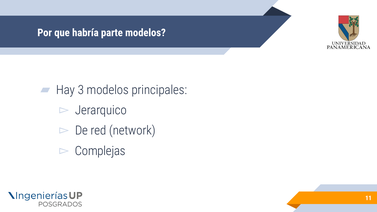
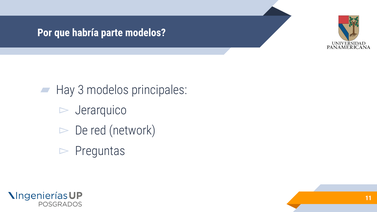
Complejas: Complejas -> Preguntas (100, 151)
